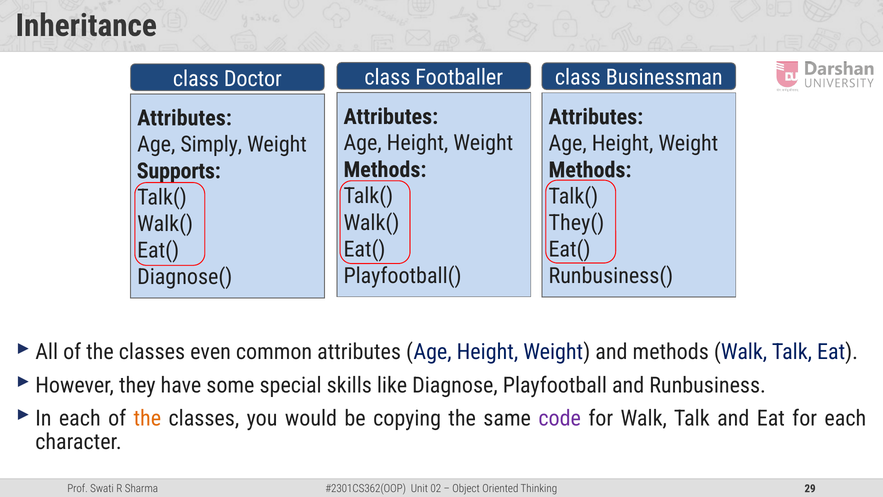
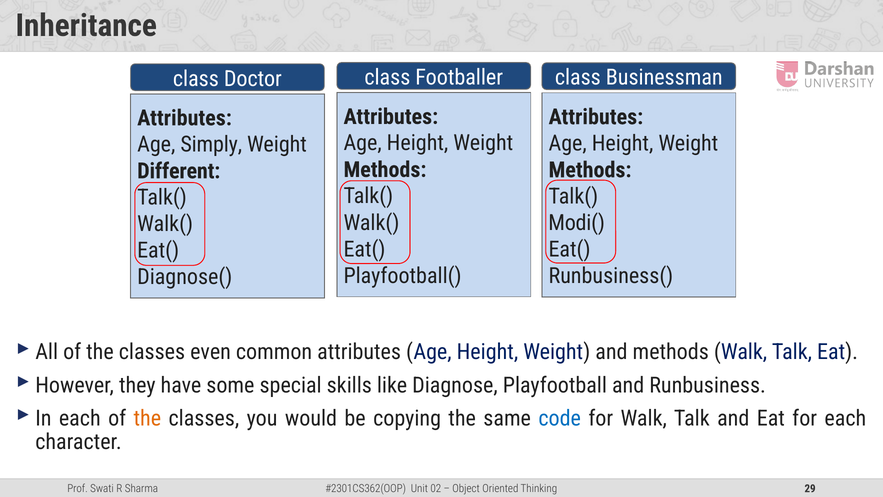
Supports: Supports -> Different (179, 171)
They(: They( -> Modi( (577, 223)
code colour: purple -> blue (560, 418)
